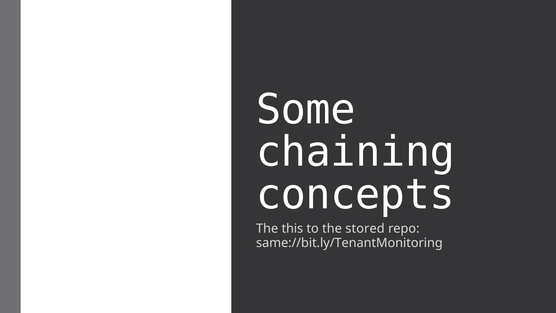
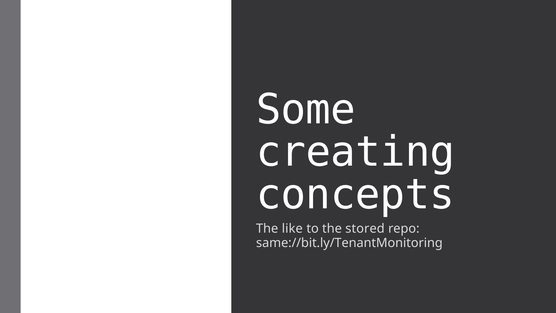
chaining: chaining -> creating (355, 152)
this: this -> like (292, 228)
